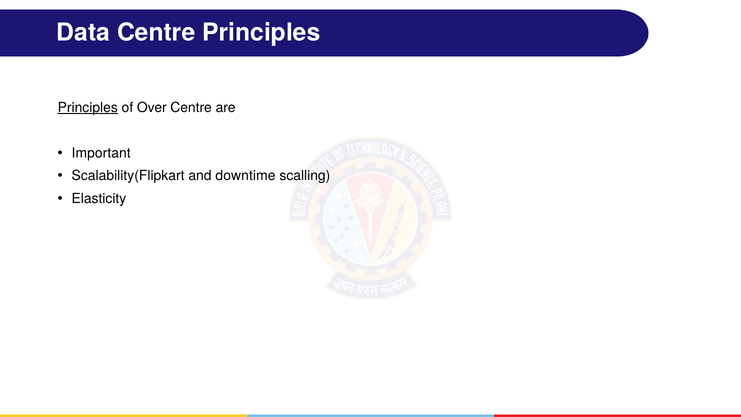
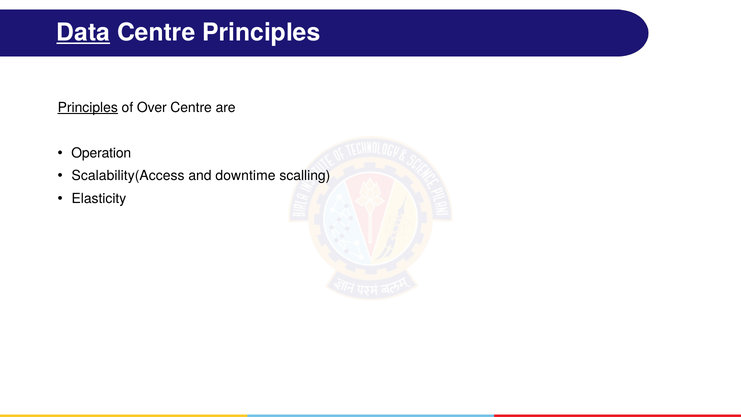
Data underline: none -> present (83, 33)
Important: Important -> Operation (101, 153)
Scalability(Flipkart: Scalability(Flipkart -> Scalability(Access (128, 176)
